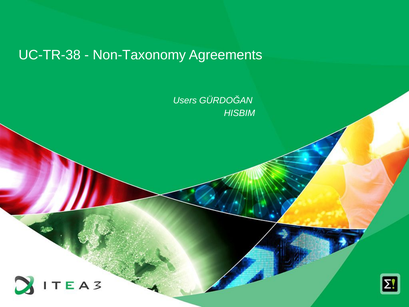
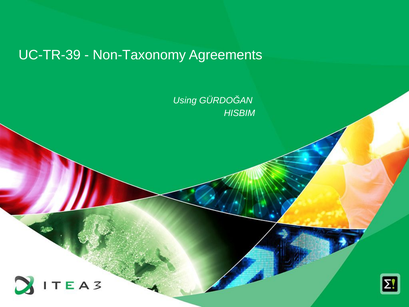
UC-TR-38: UC-TR-38 -> UC-TR-39 (50, 55)
Users: Users -> Using (185, 100)
